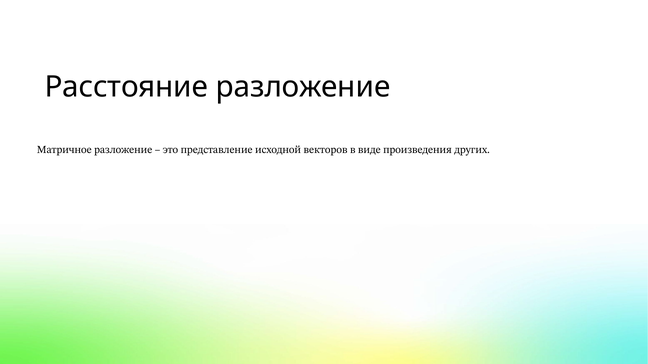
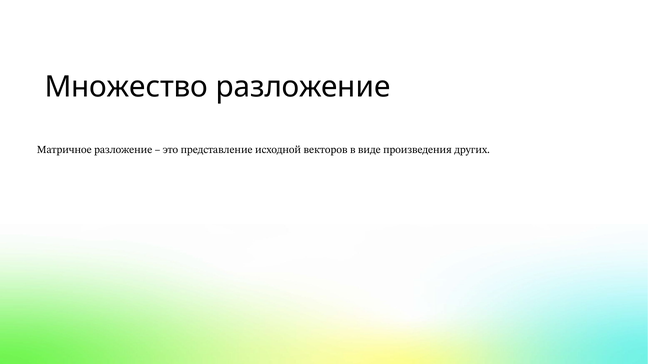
Расстояние: Расстояние -> Множество (126, 87)
